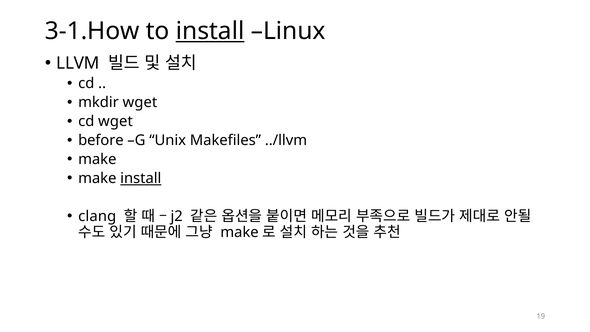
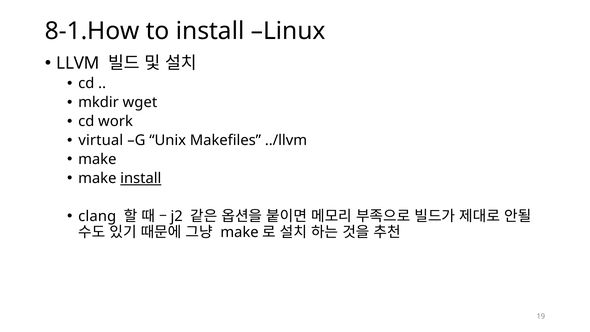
3-1.How: 3-1.How -> 8-1.How (92, 31)
install underline: present -> none (210, 31)
cd wget: wget -> work (116, 121)
before: before -> virtual (101, 140)
